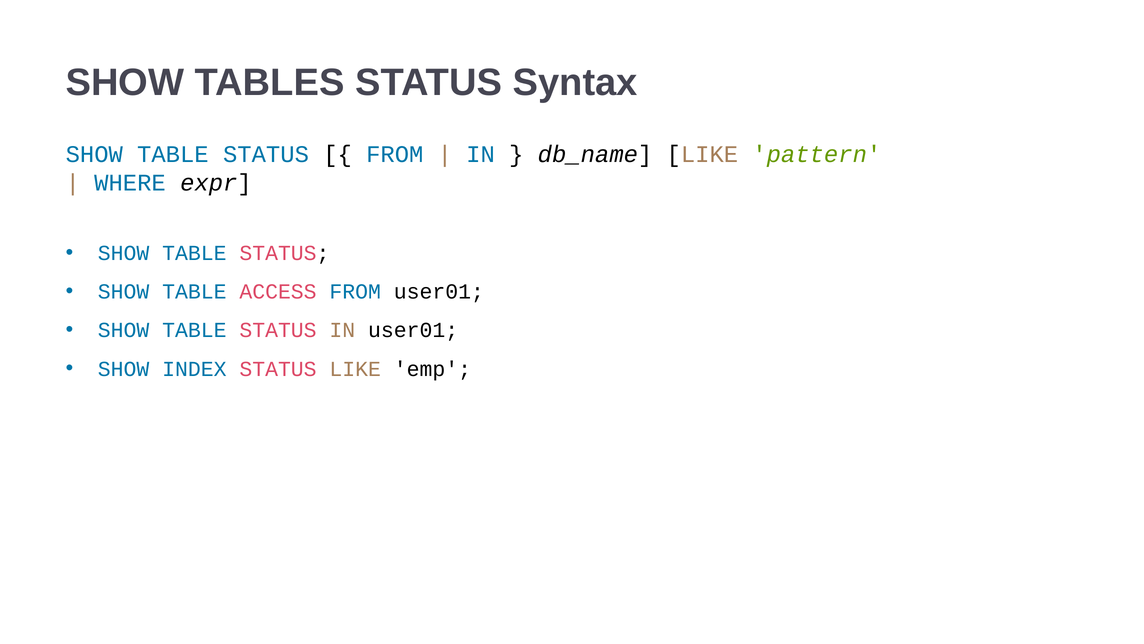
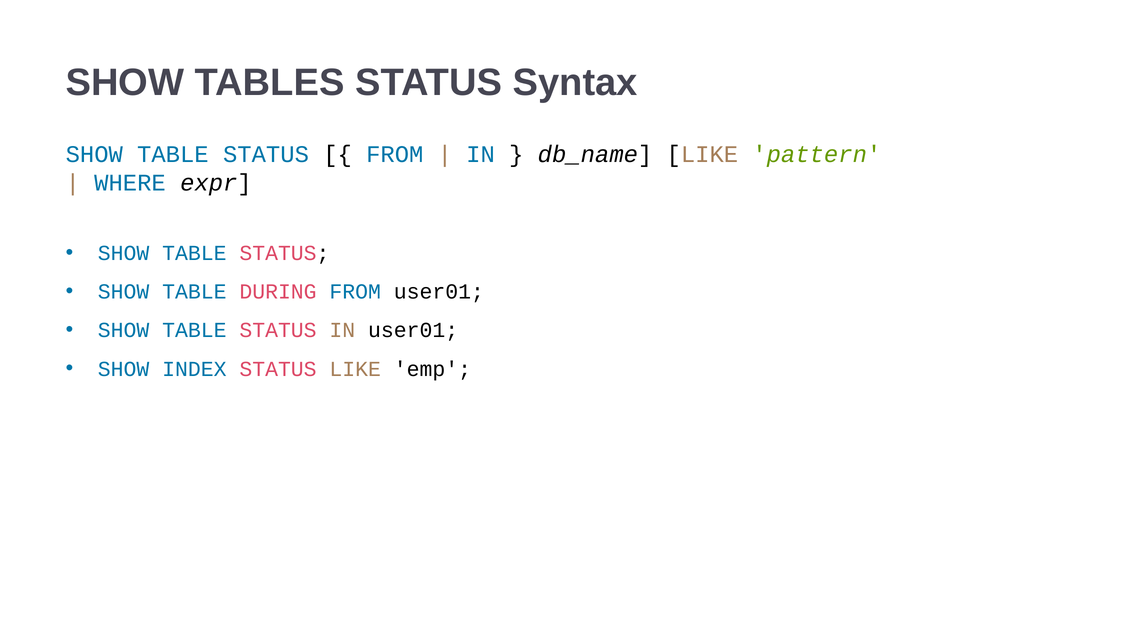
ACCESS: ACCESS -> DURING (278, 292)
